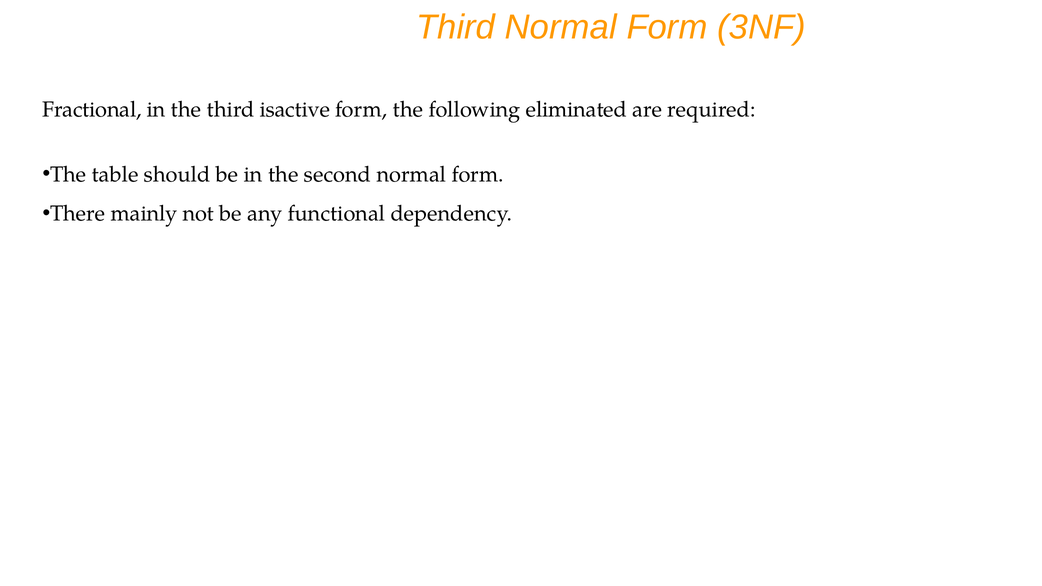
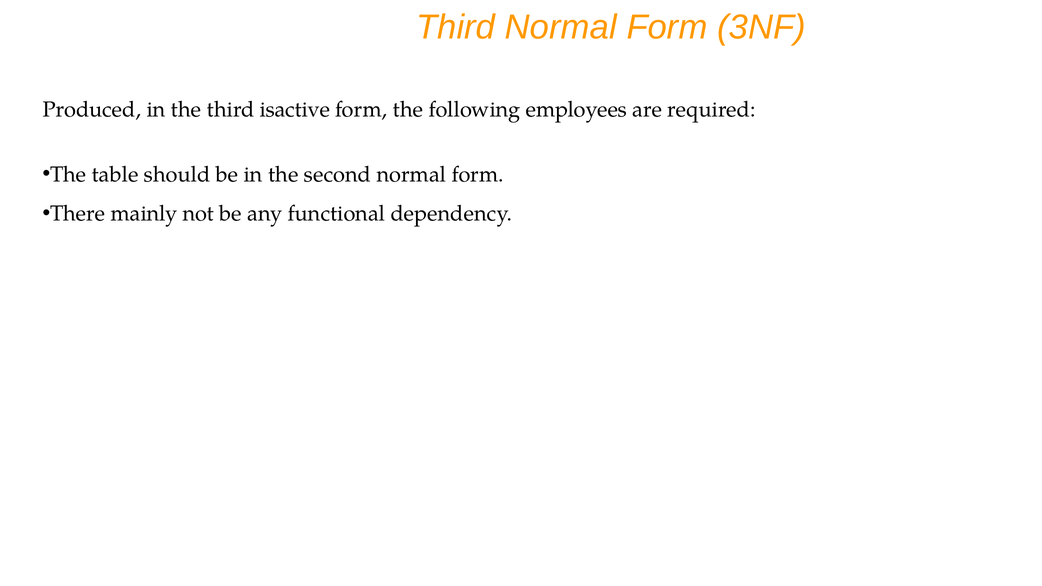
Fractional: Fractional -> Produced (92, 109)
eliminated: eliminated -> employees (576, 109)
